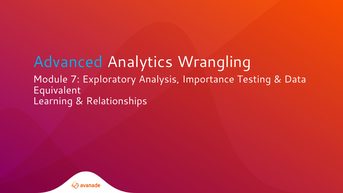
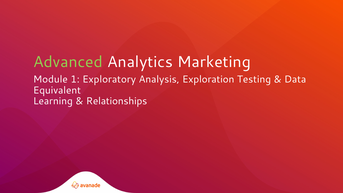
Advanced colour: light blue -> light green (68, 62)
Wrangling: Wrangling -> Marketing (214, 62)
7: 7 -> 1 (75, 79)
Importance: Importance -> Exploration (208, 79)
